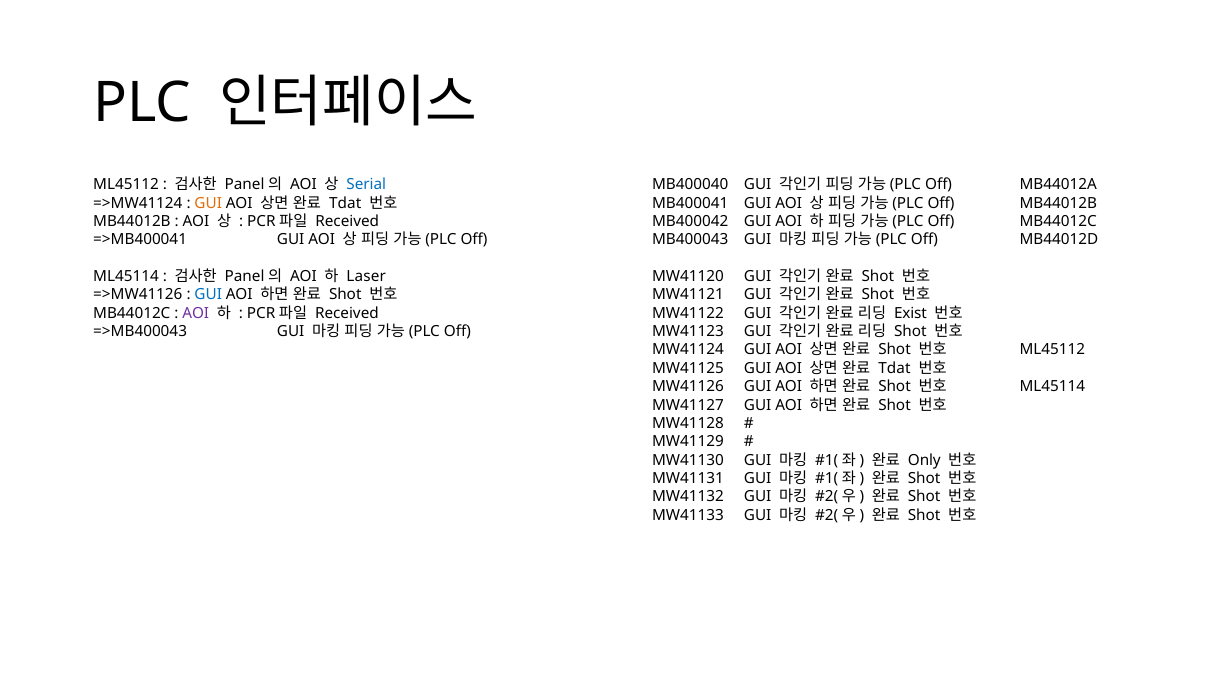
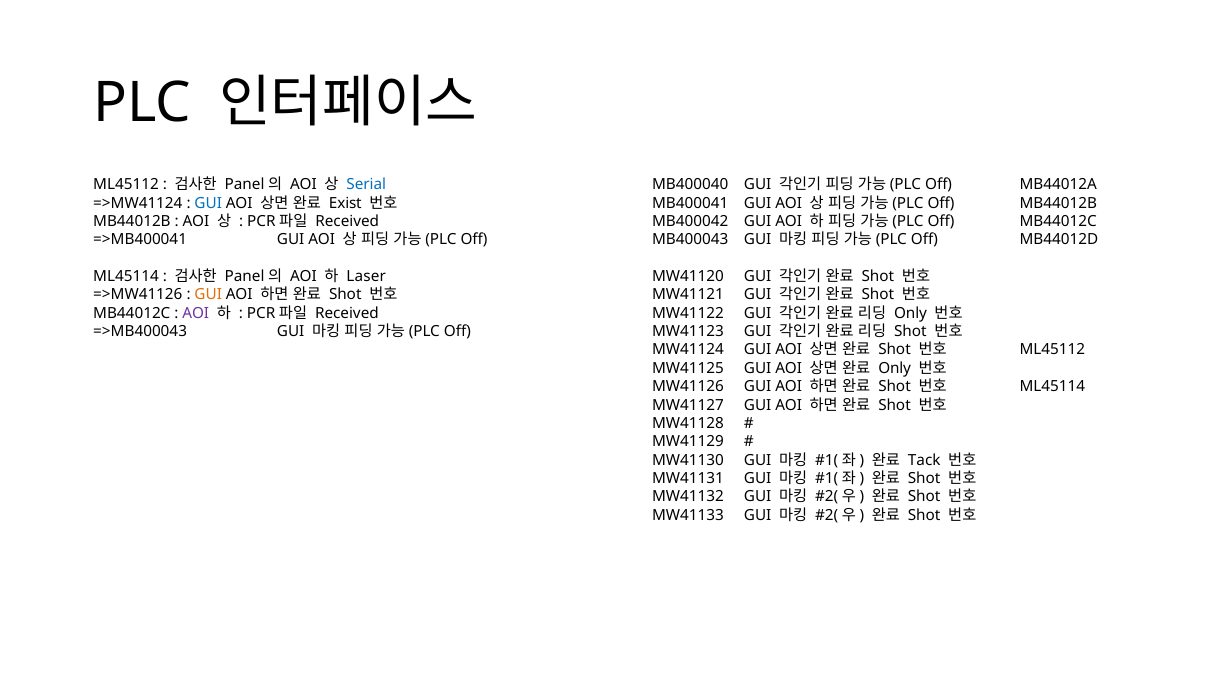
GUI colour: orange -> blue (208, 203)
Tdat: Tdat -> Exist (345, 203)
GUI colour: blue -> orange (208, 295)
Exist: Exist -> Only (911, 313)
Tdat: Tdat -> Only (895, 368)
Only: Only -> Tack (924, 460)
